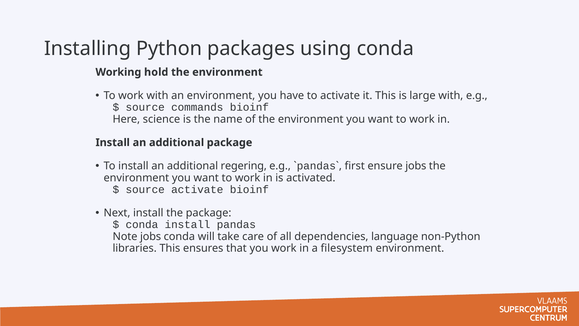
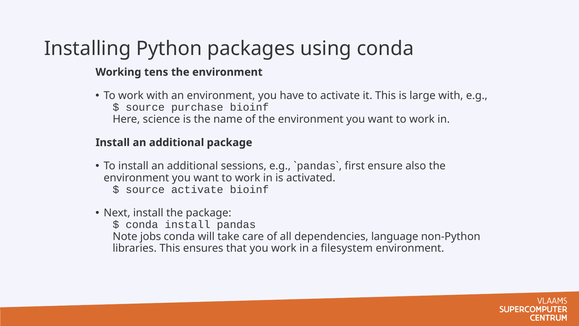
hold: hold -> tens (156, 72)
commands: commands -> purchase (197, 107)
regering: regering -> sessions (244, 166)
ensure jobs: jobs -> also (416, 166)
